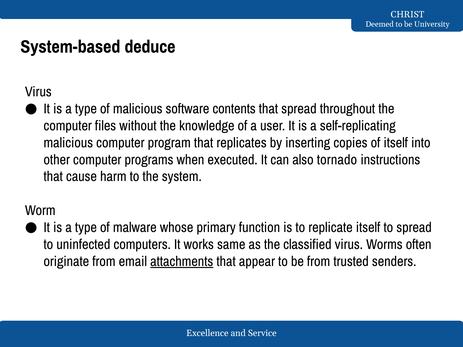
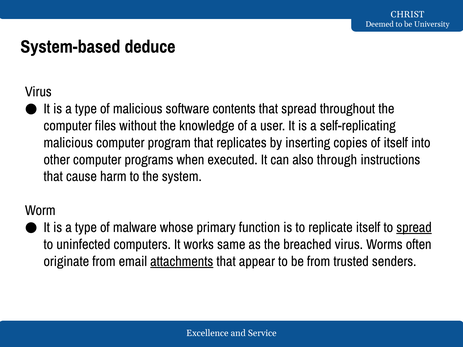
tornado: tornado -> through (337, 160)
spread underline: none -> present (414, 228)
classified: classified -> breached (307, 245)
